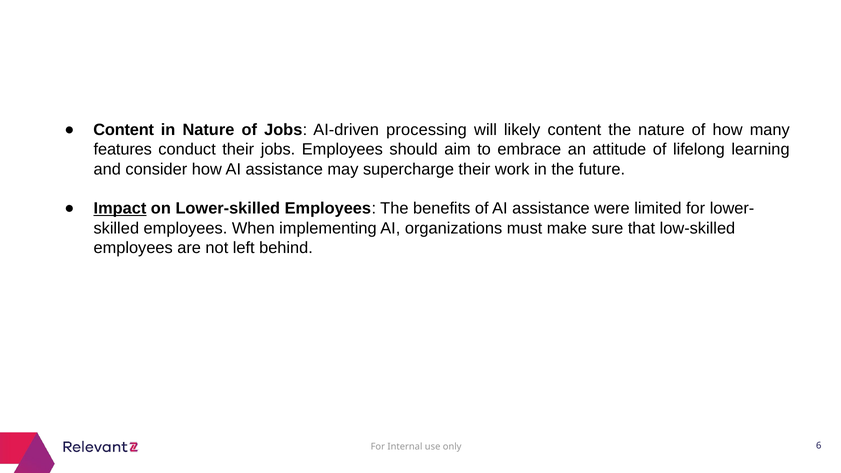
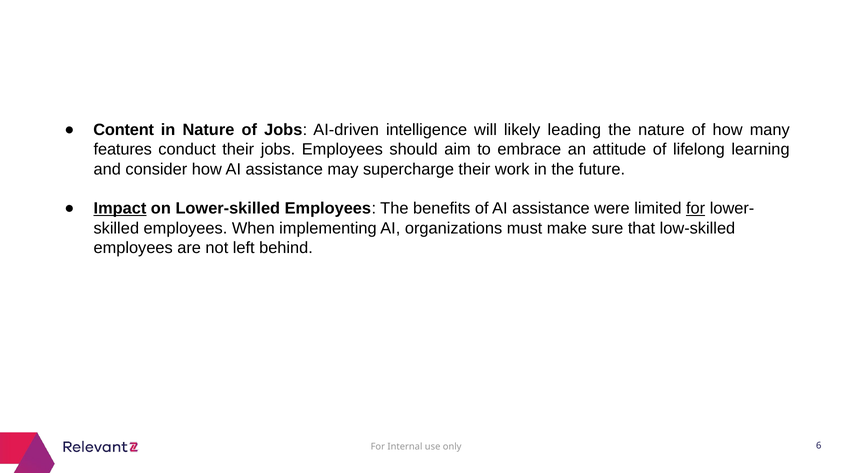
processing: processing -> intelligence (427, 130)
likely content: content -> leading (574, 130)
for underline: none -> present (696, 209)
